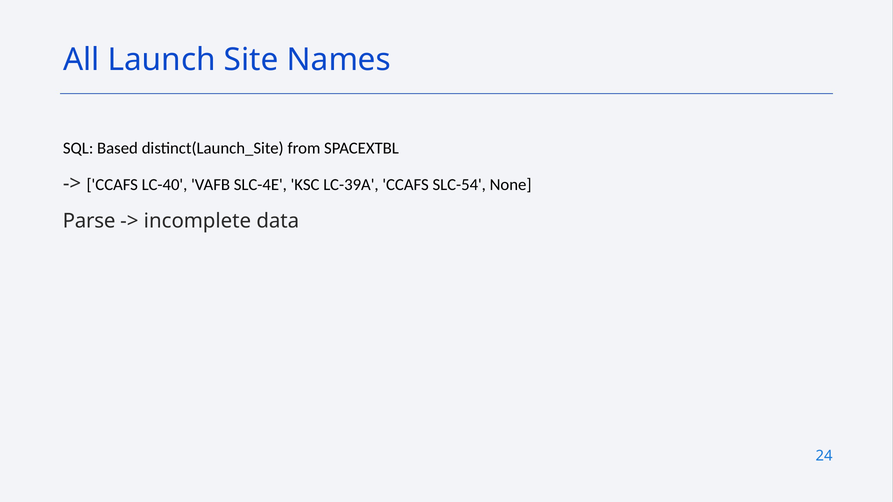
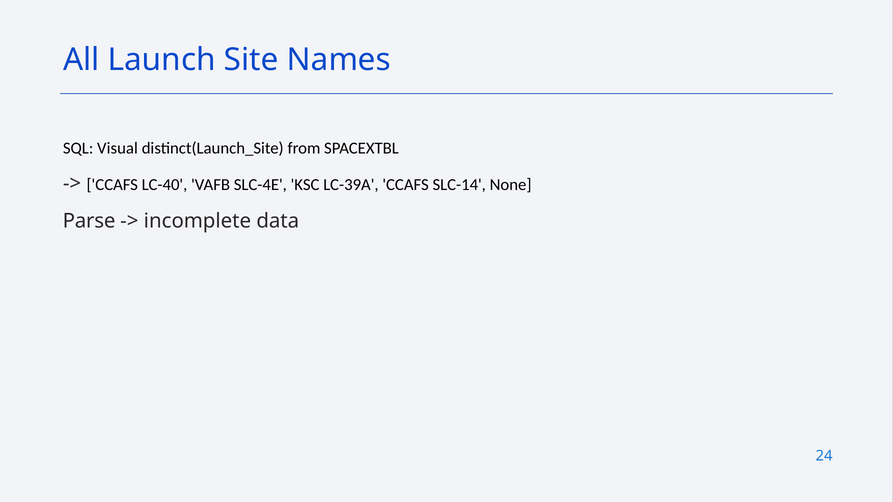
Based: Based -> Visual (117, 148)
SLC-54: SLC-54 -> SLC-14 (459, 185)
